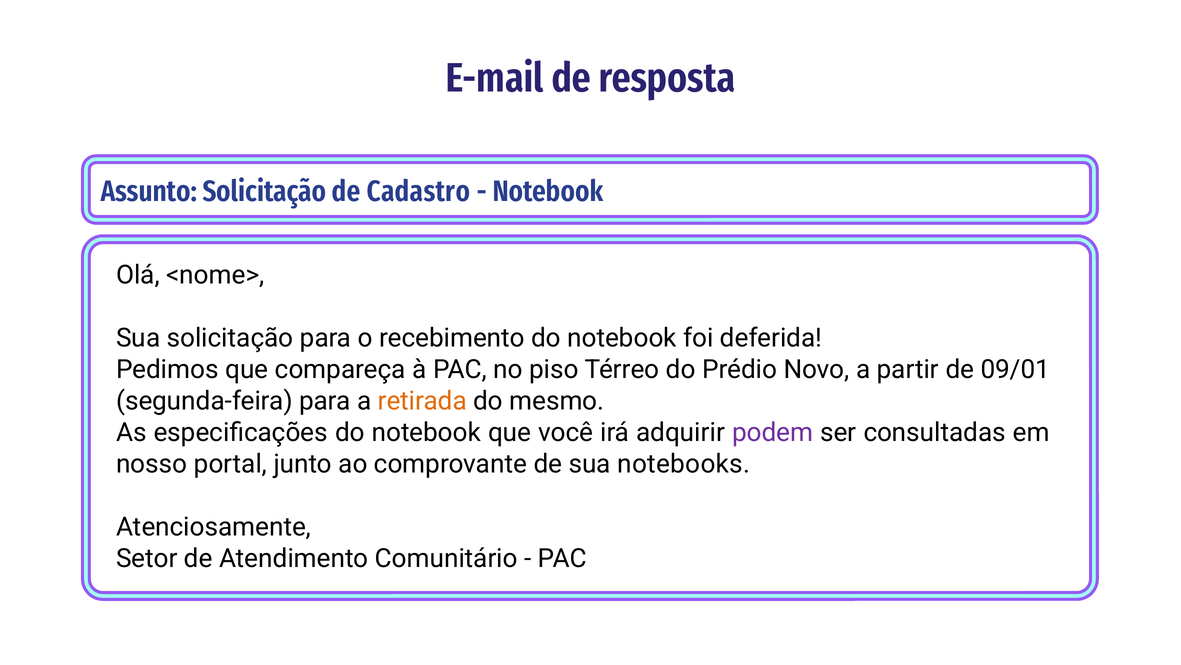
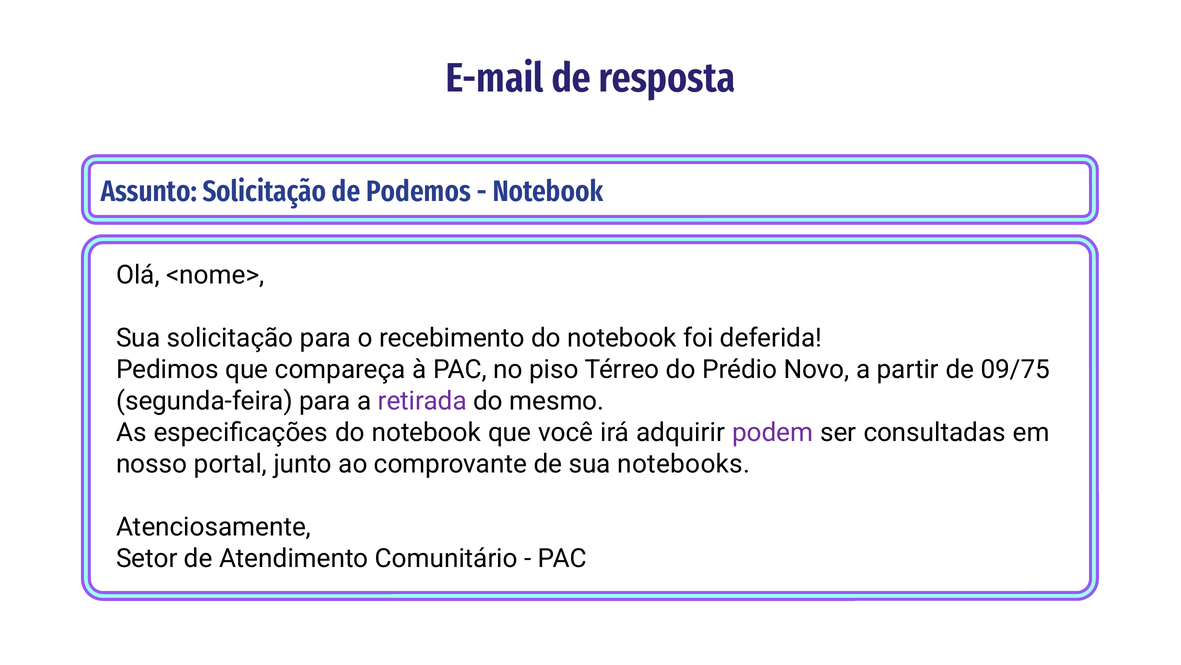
Cadastro: Cadastro -> Podemos (419, 191)
09/01: 09/01 -> 09/75 (1015, 369)
retirada colour: orange -> purple (422, 401)
